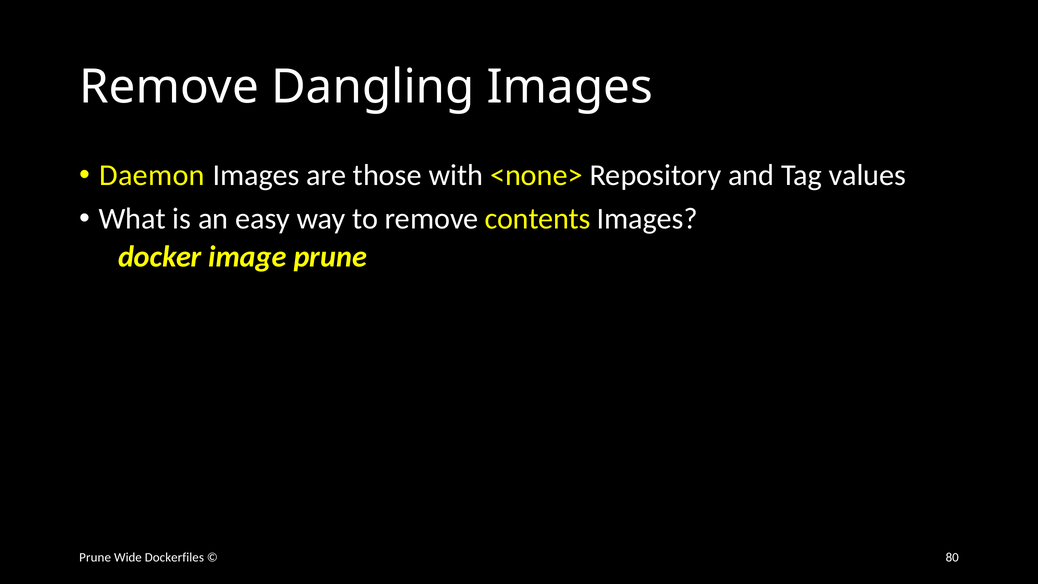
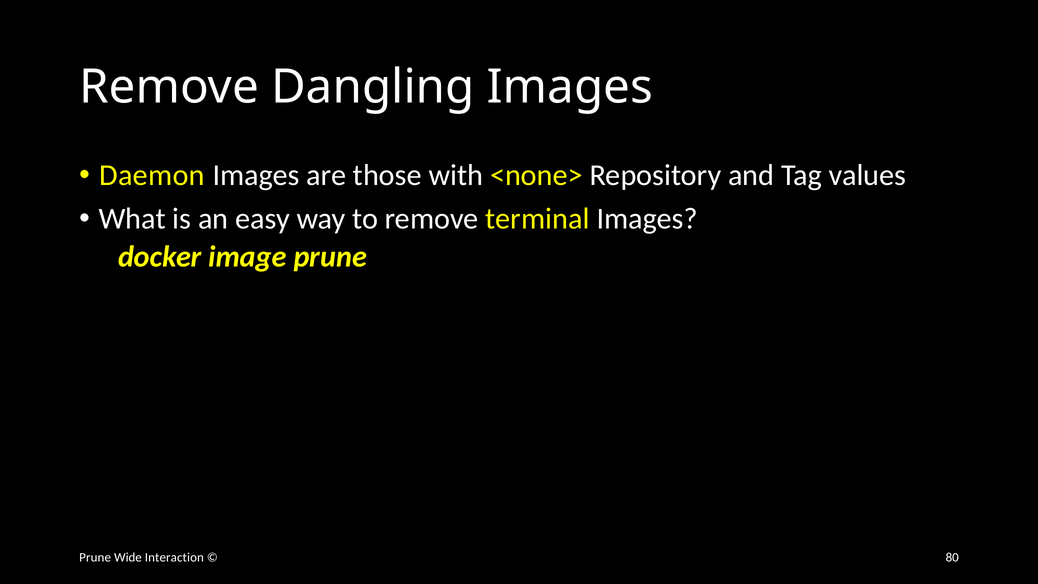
contents: contents -> terminal (537, 219)
Dockerfiles: Dockerfiles -> Interaction (174, 558)
